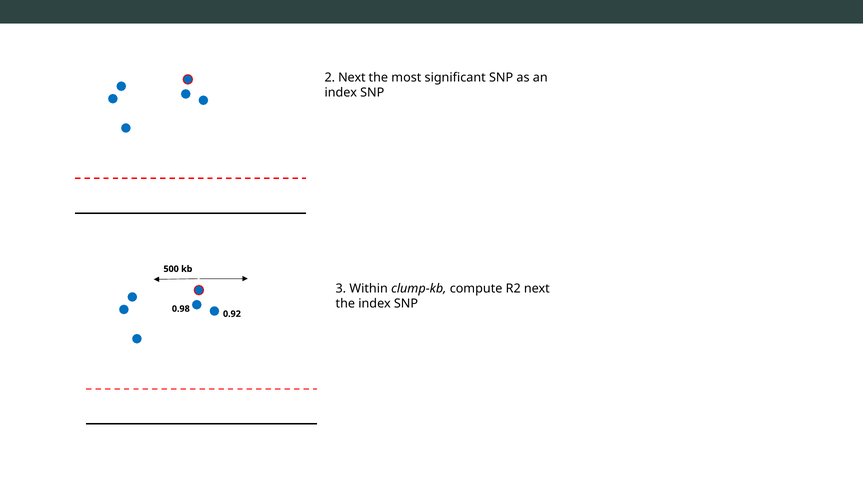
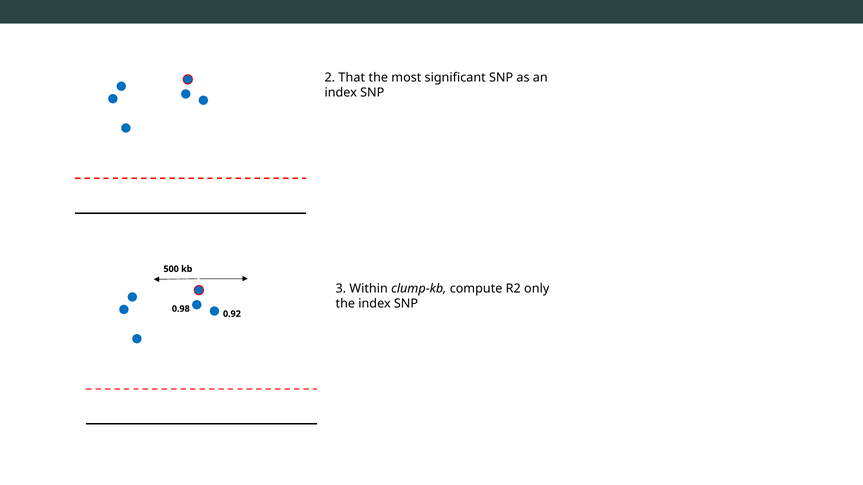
2 Next: Next -> That (352, 78)
R2 next: next -> only (537, 289)
